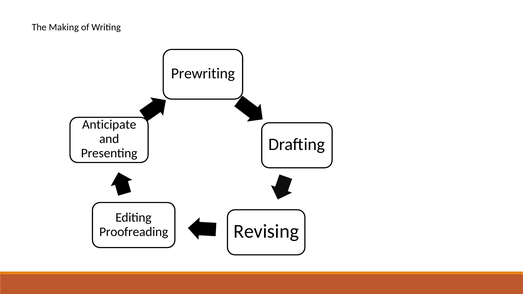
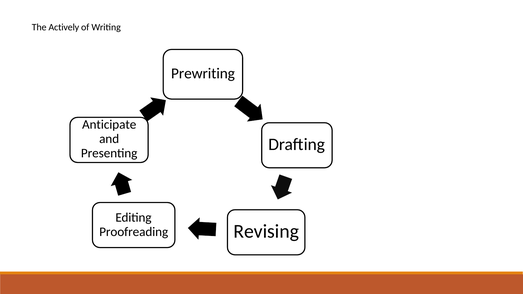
Making: Making -> Actively (64, 27)
